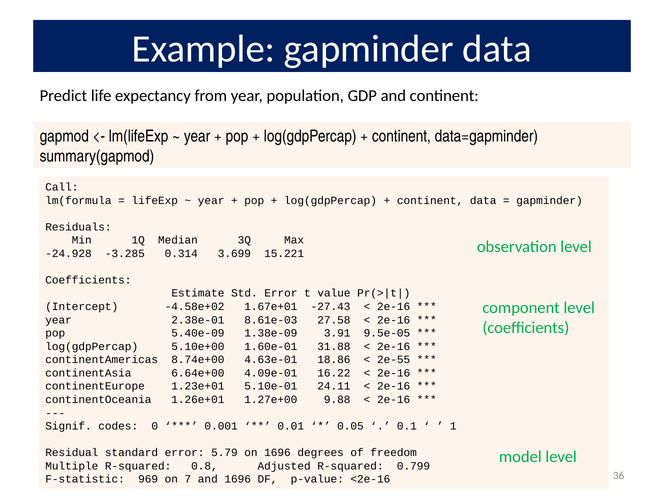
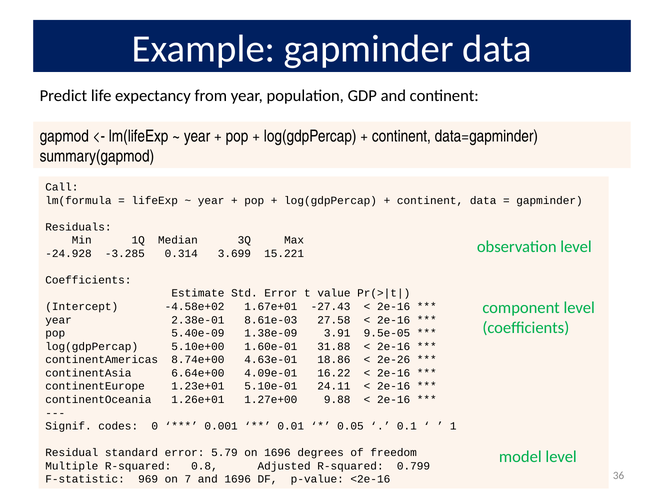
2e-55: 2e-55 -> 2e-26 (394, 360)
